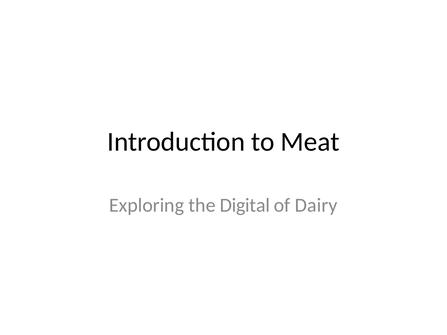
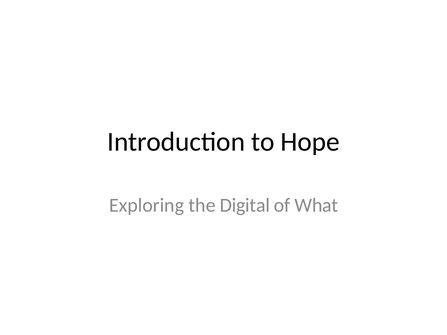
Meat: Meat -> Hope (310, 142)
Dairy: Dairy -> What (316, 206)
